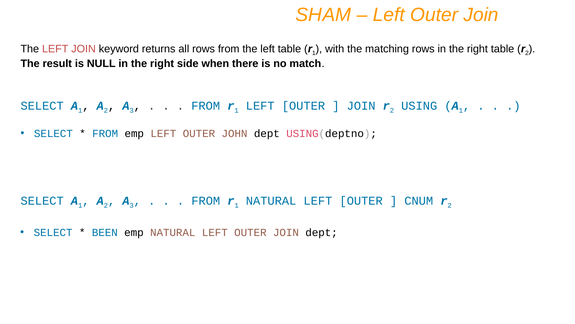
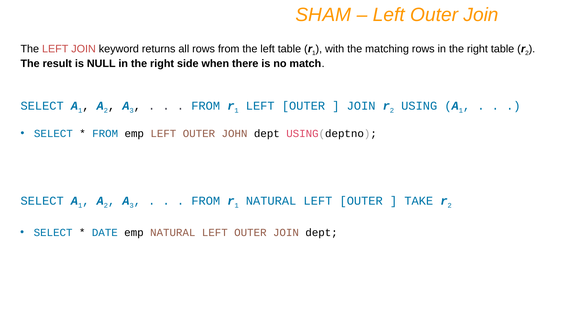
CNUM: CNUM -> TAKE (419, 200)
BEEN: BEEN -> DATE (105, 232)
